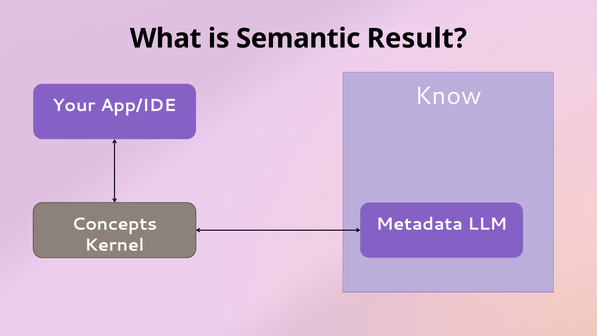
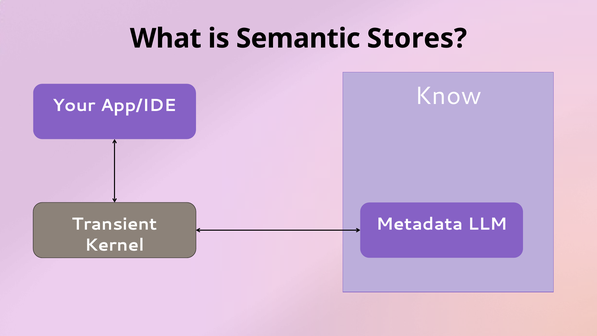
Result: Result -> Stores (417, 38)
Concepts: Concepts -> Transient (115, 224)
